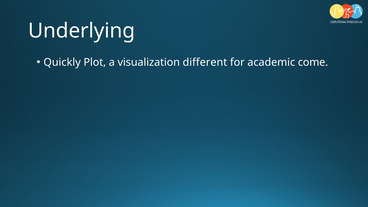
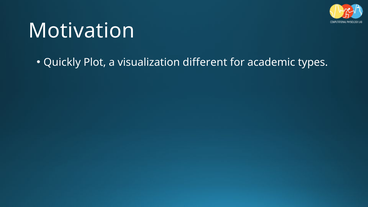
Underlying: Underlying -> Motivation (81, 31)
come: come -> types (313, 62)
